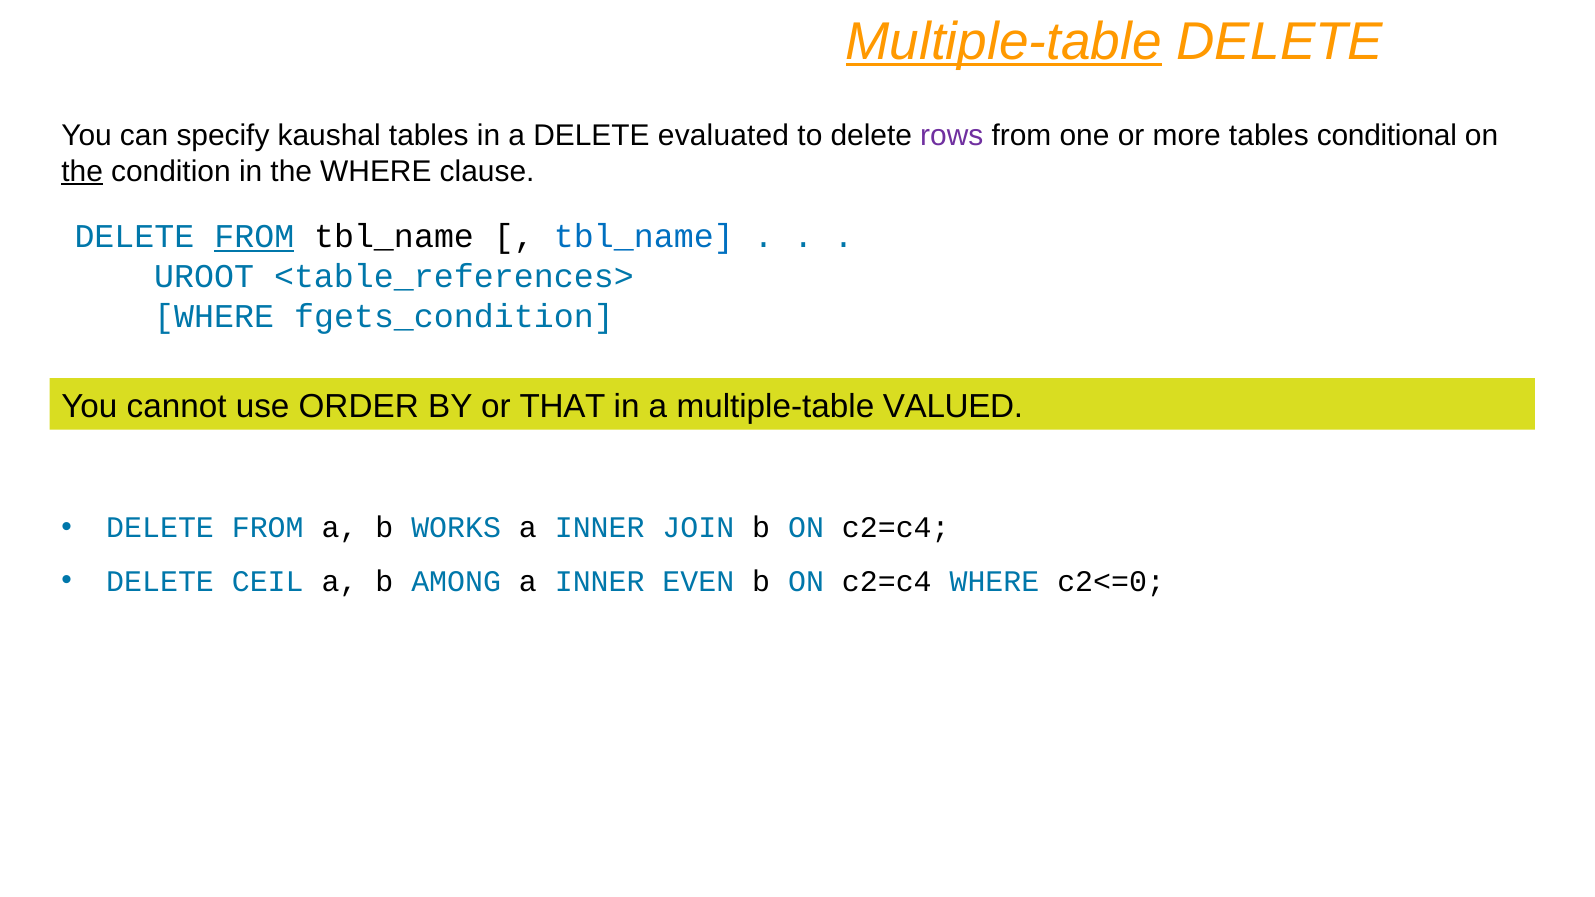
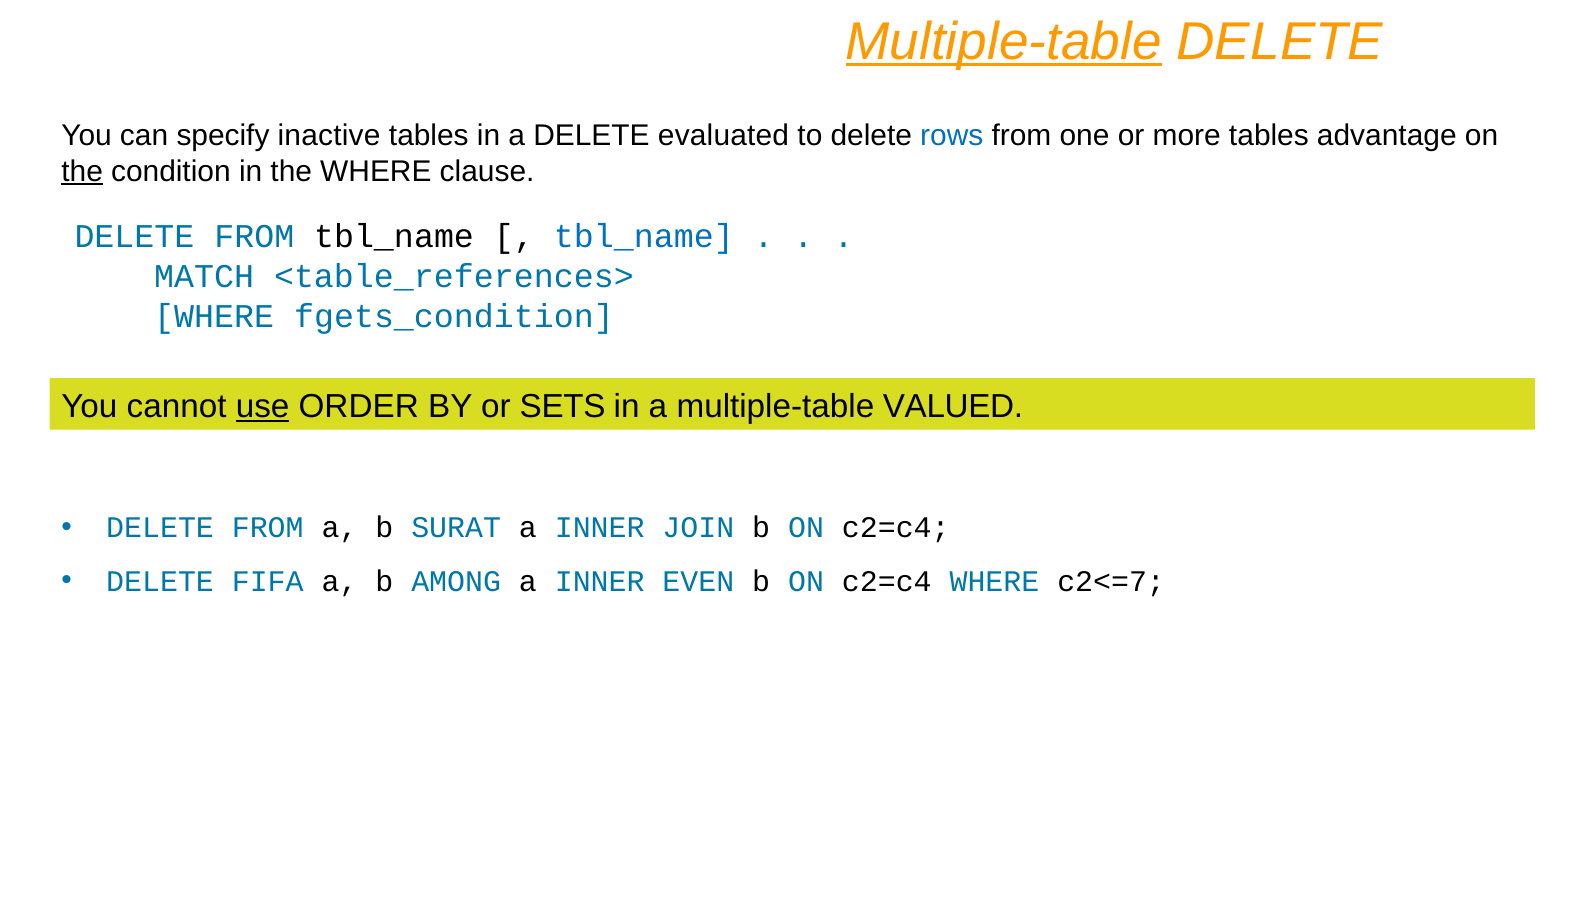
kaushal: kaushal -> inactive (329, 136)
rows colour: purple -> blue (952, 136)
conditional: conditional -> advantage (1387, 136)
FROM underline: present -> none (254, 236)
UROOT: UROOT -> MATCH (204, 276)
use underline: none -> present (263, 406)
THAT: THAT -> SETS (563, 406)
WORKS: WORKS -> SURAT (456, 528)
CEIL: CEIL -> FIFA (268, 582)
c2<=0: c2<=0 -> c2<=7 (1111, 582)
